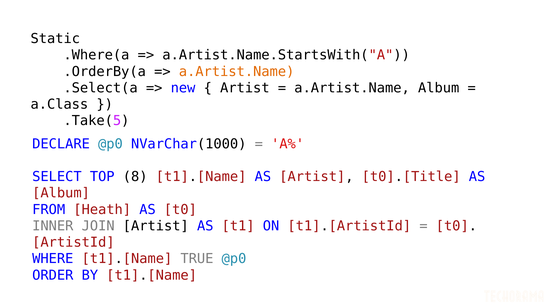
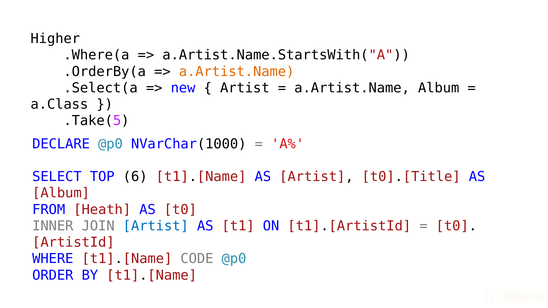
Static: Static -> Higher (55, 39)
8: 8 -> 6 (135, 177)
Artist colour: black -> blue (156, 226)
TRUE: TRUE -> CODE (197, 259)
